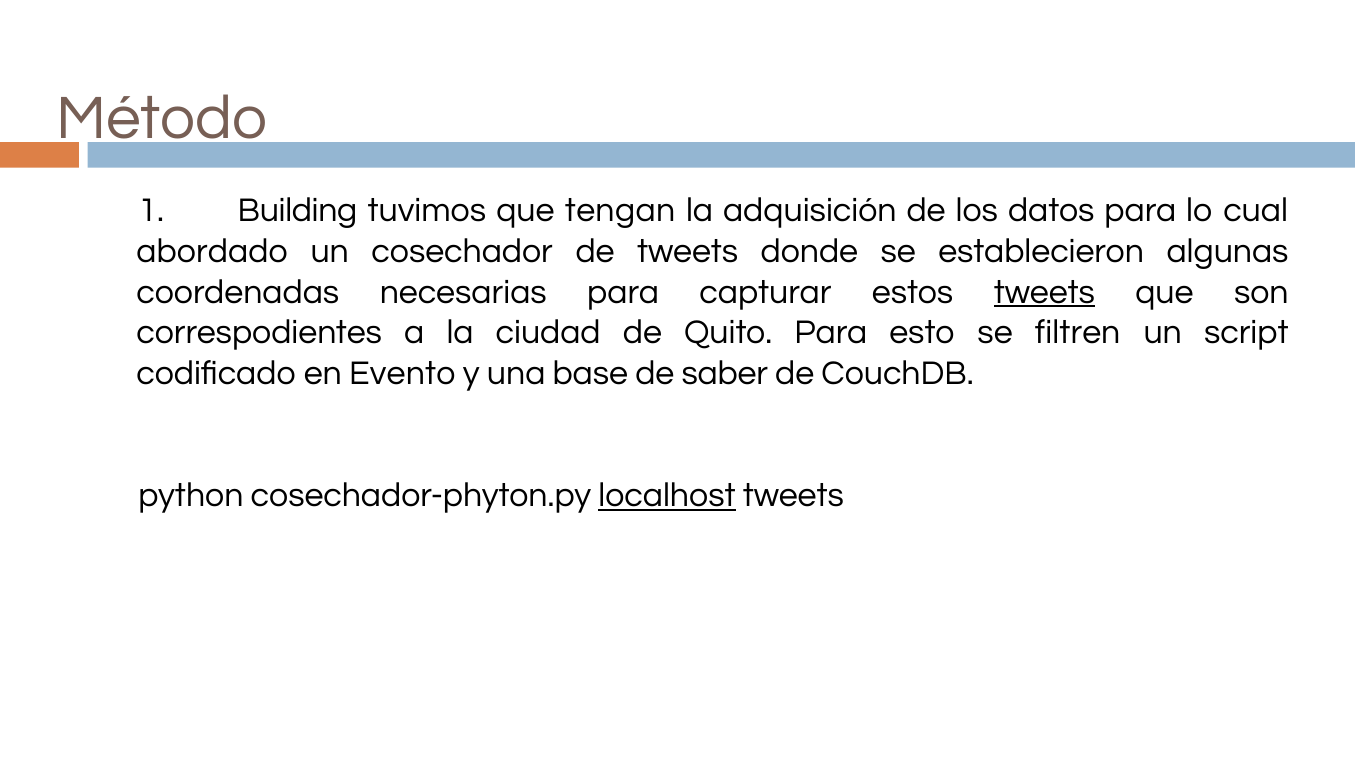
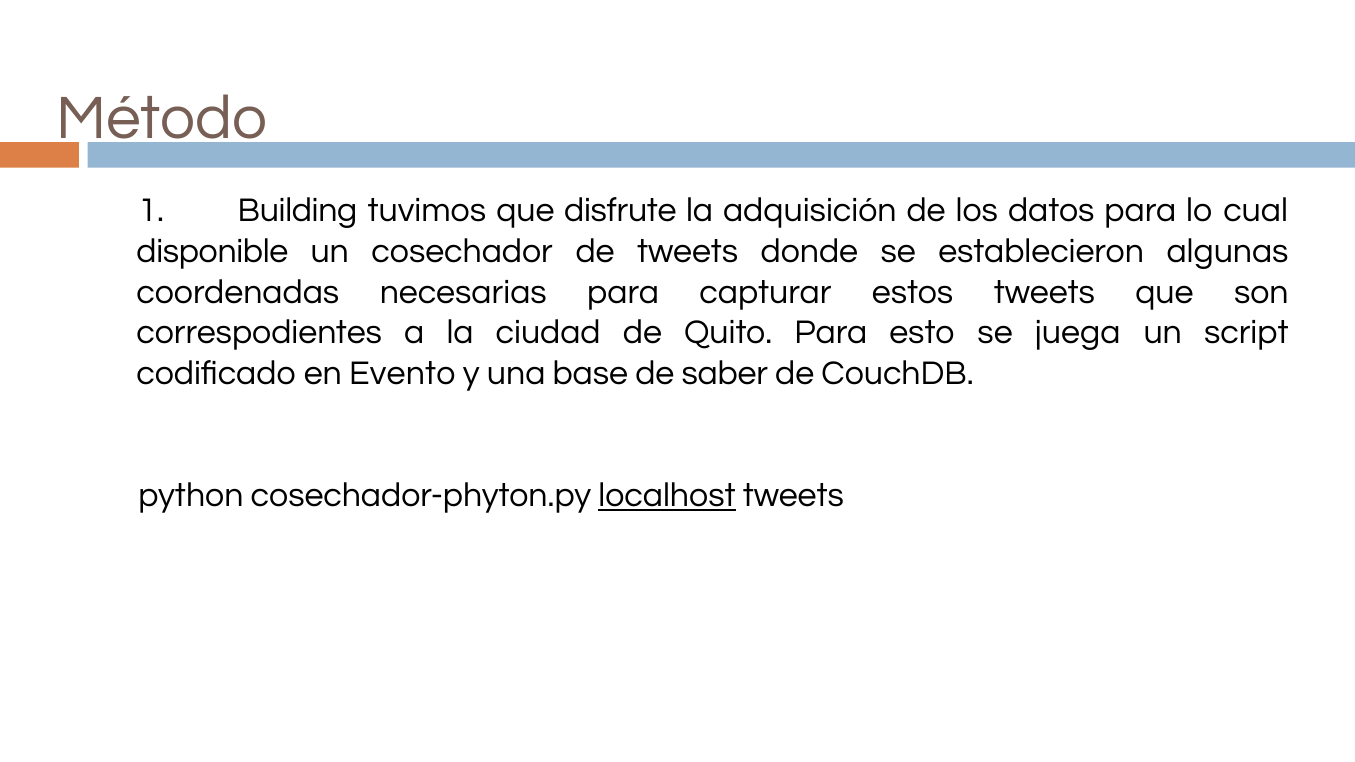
tengan: tengan -> disfrute (620, 211)
abordado: abordado -> disponible (212, 251)
tweets underline: present -> none (1044, 292)
filtren: filtren -> juega (1078, 333)
